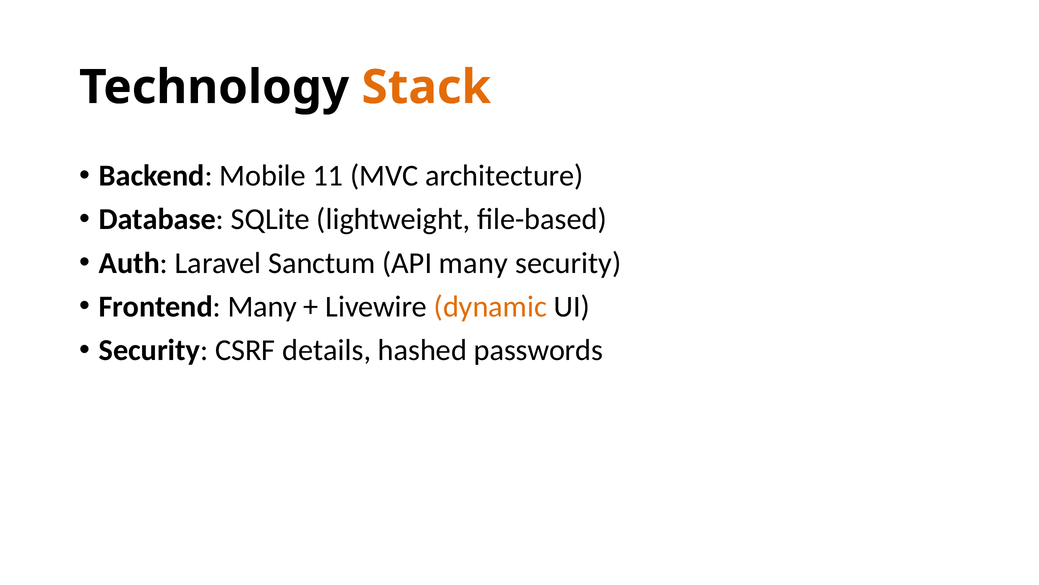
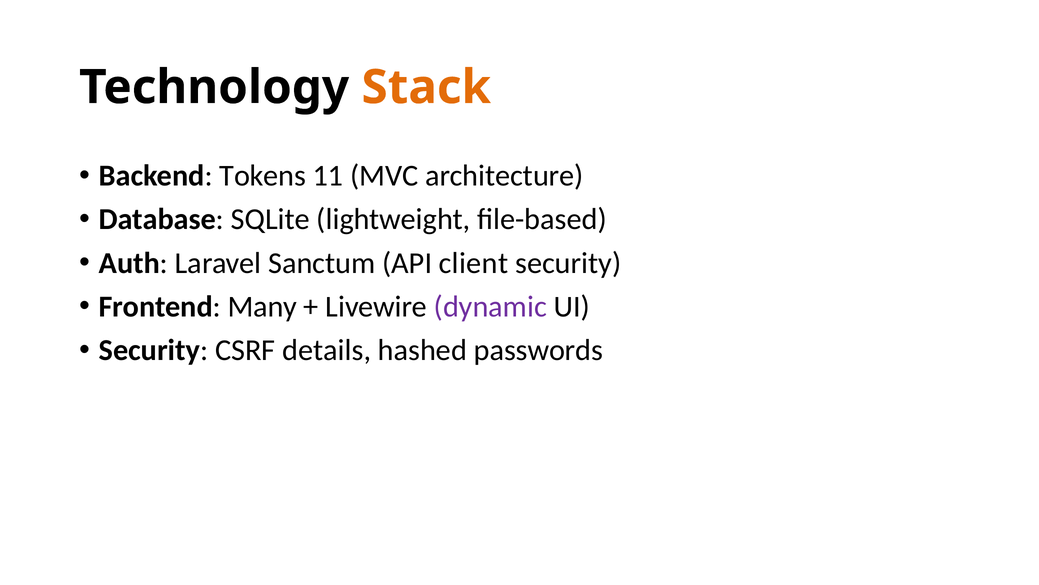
Mobile: Mobile -> Tokens (263, 176)
API many: many -> client (474, 263)
dynamic colour: orange -> purple (490, 306)
